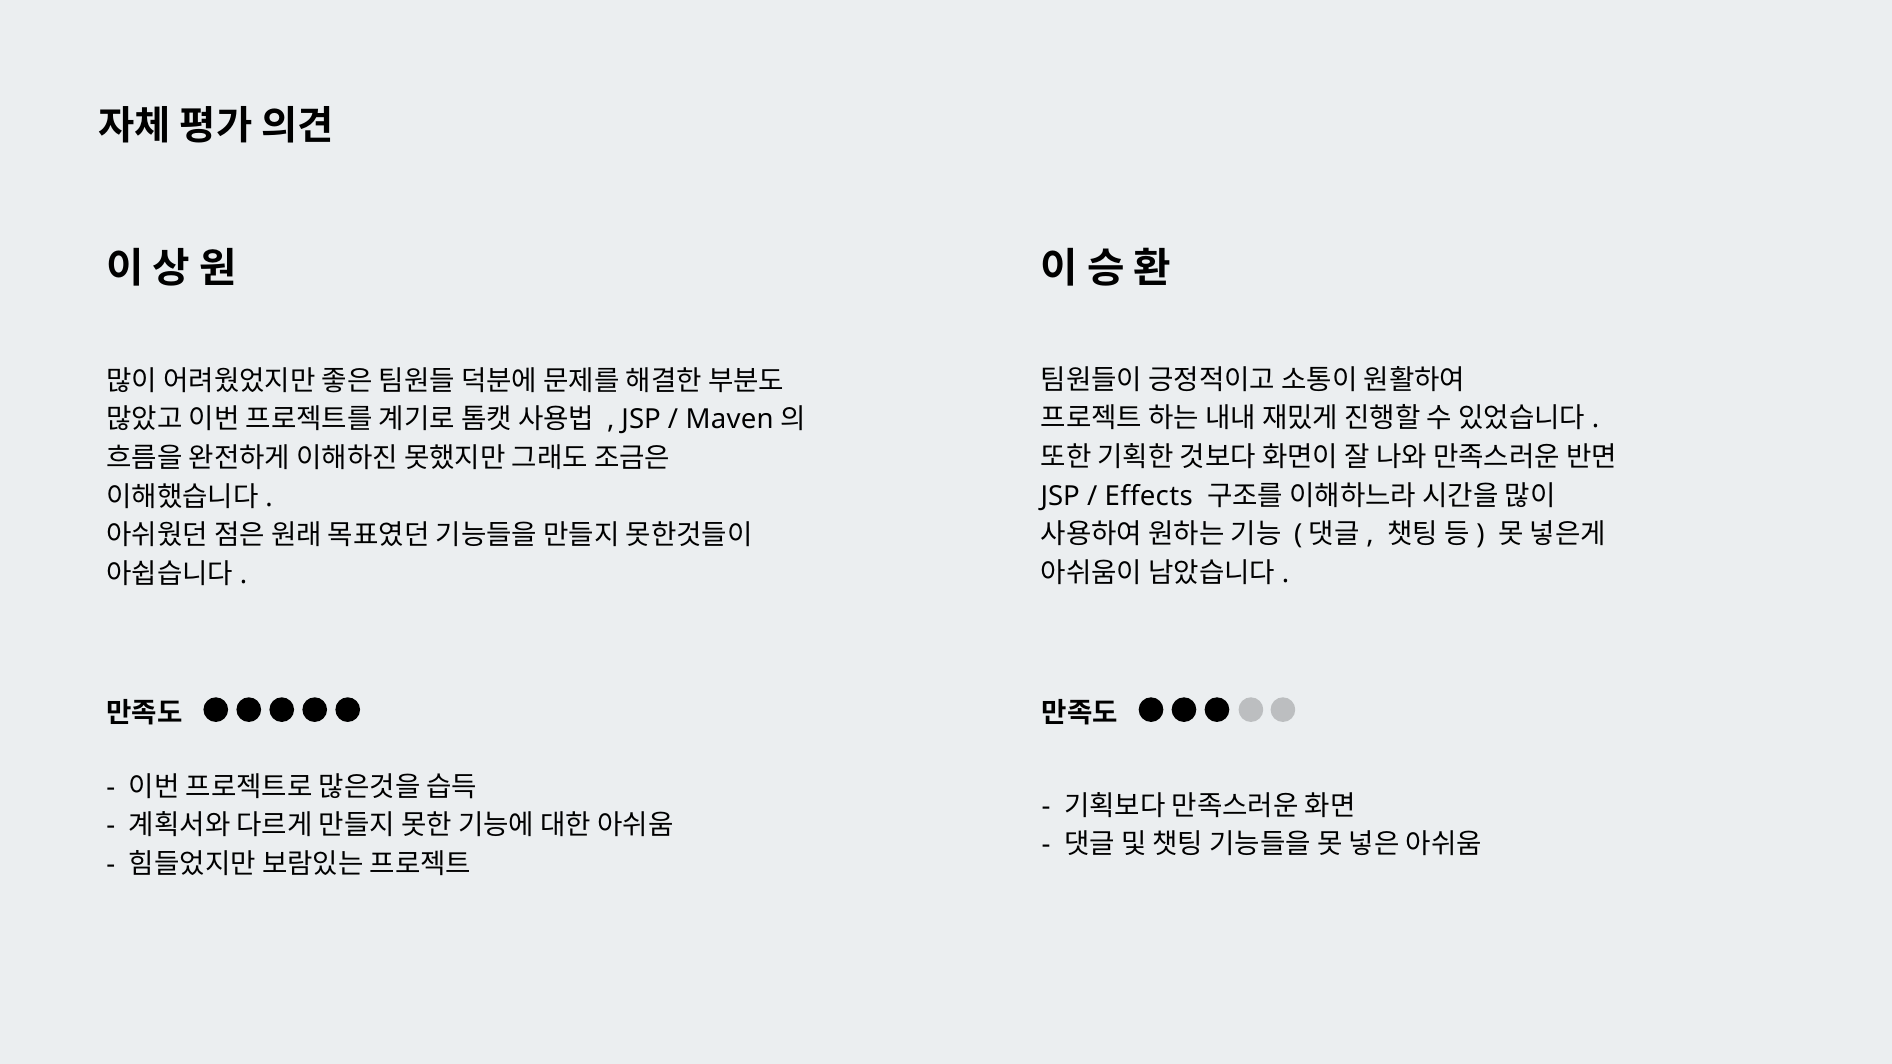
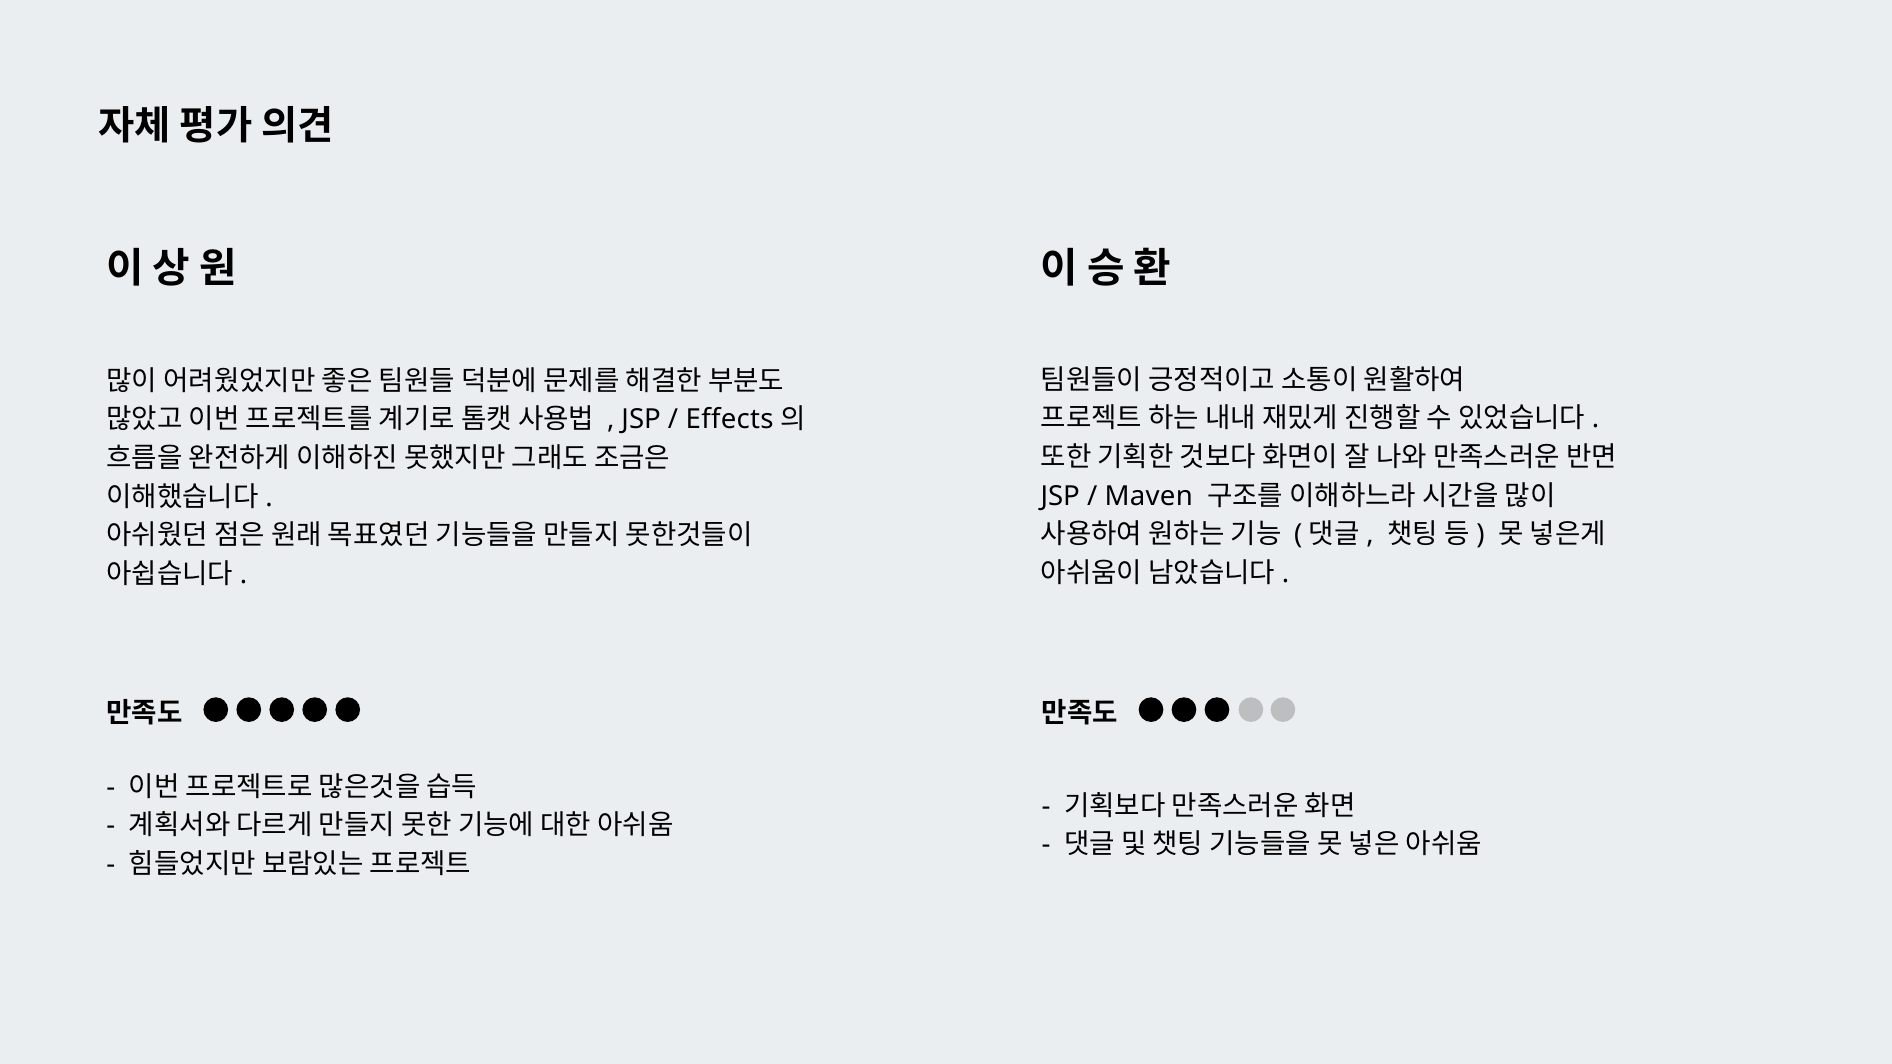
Maven: Maven -> Effects (730, 420)
Effects: Effects -> Maven (1149, 496)
